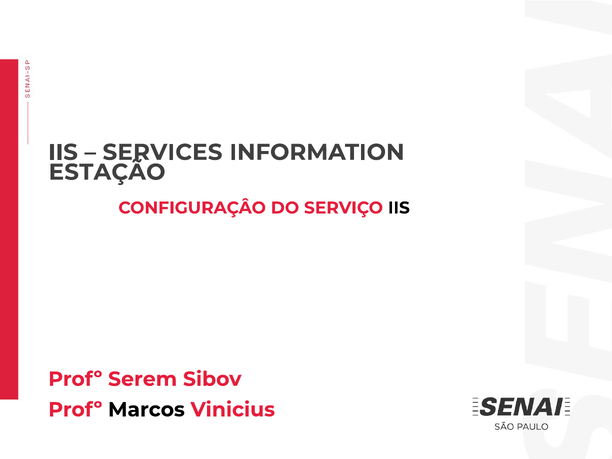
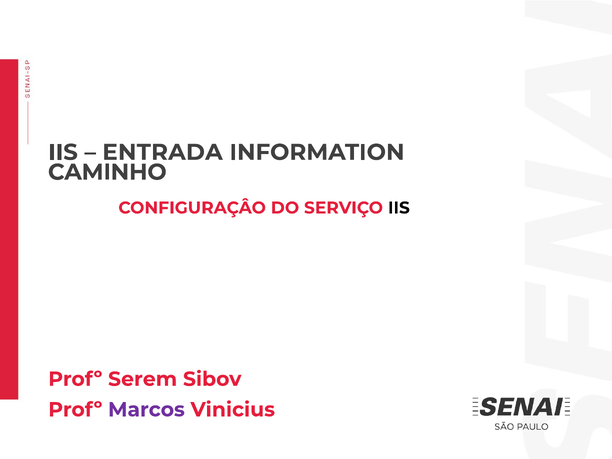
SERVICES: SERVICES -> ENTRADA (163, 152)
ESTAÇÃO: ESTAÇÃO -> CAMINHO (107, 172)
Marcos colour: black -> purple (146, 410)
